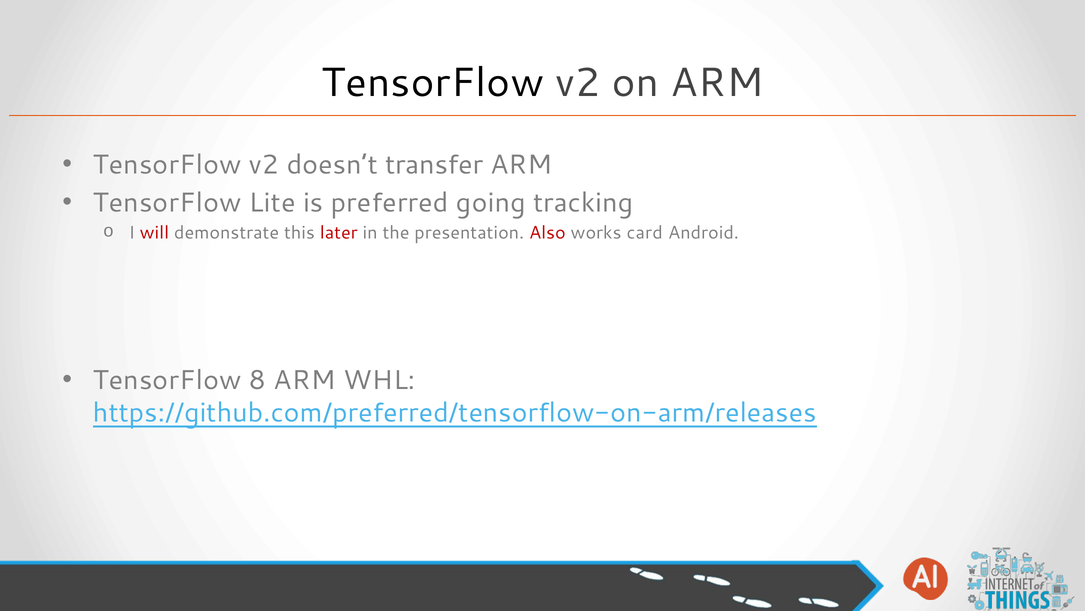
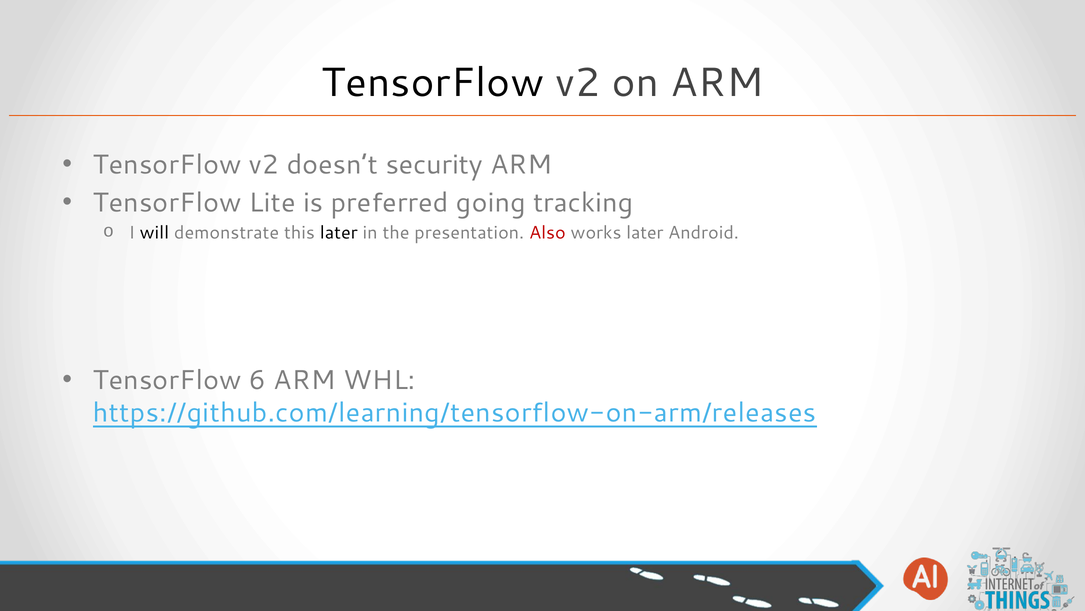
transfer: transfer -> security (434, 165)
will colour: red -> black (154, 233)
later colour: red -> black (339, 233)
works card: card -> later (645, 233)
8: 8 -> 6 (257, 380)
https://github.com/preferred/tensorflow-on-arm/releases: https://github.com/preferred/tensorflow-on-arm/releases -> https://github.com/learning/tensorflow-on-arm/releases (455, 412)
